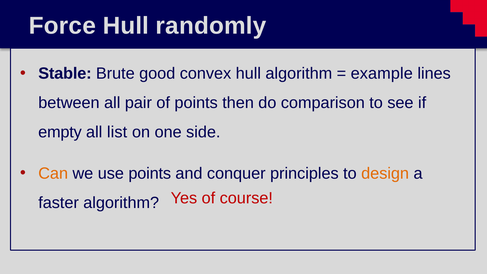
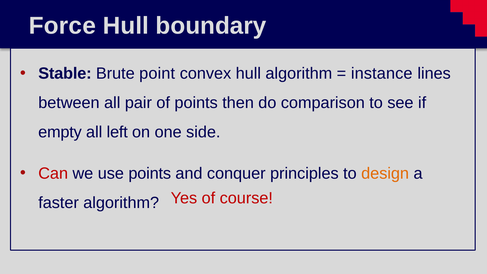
randomly: randomly -> boundary (211, 26)
good: good -> point (157, 74)
example: example -> instance (382, 74)
list: list -> left (117, 132)
Can colour: orange -> red (53, 173)
